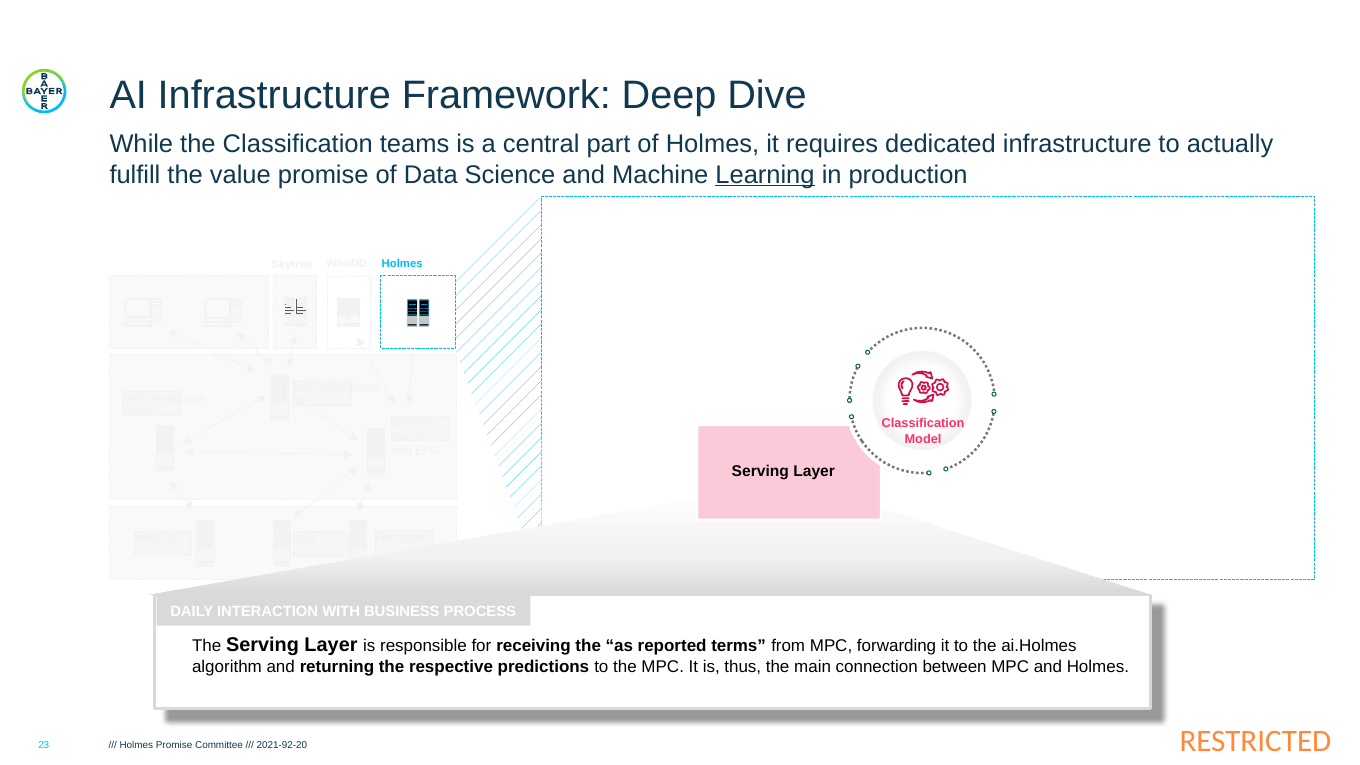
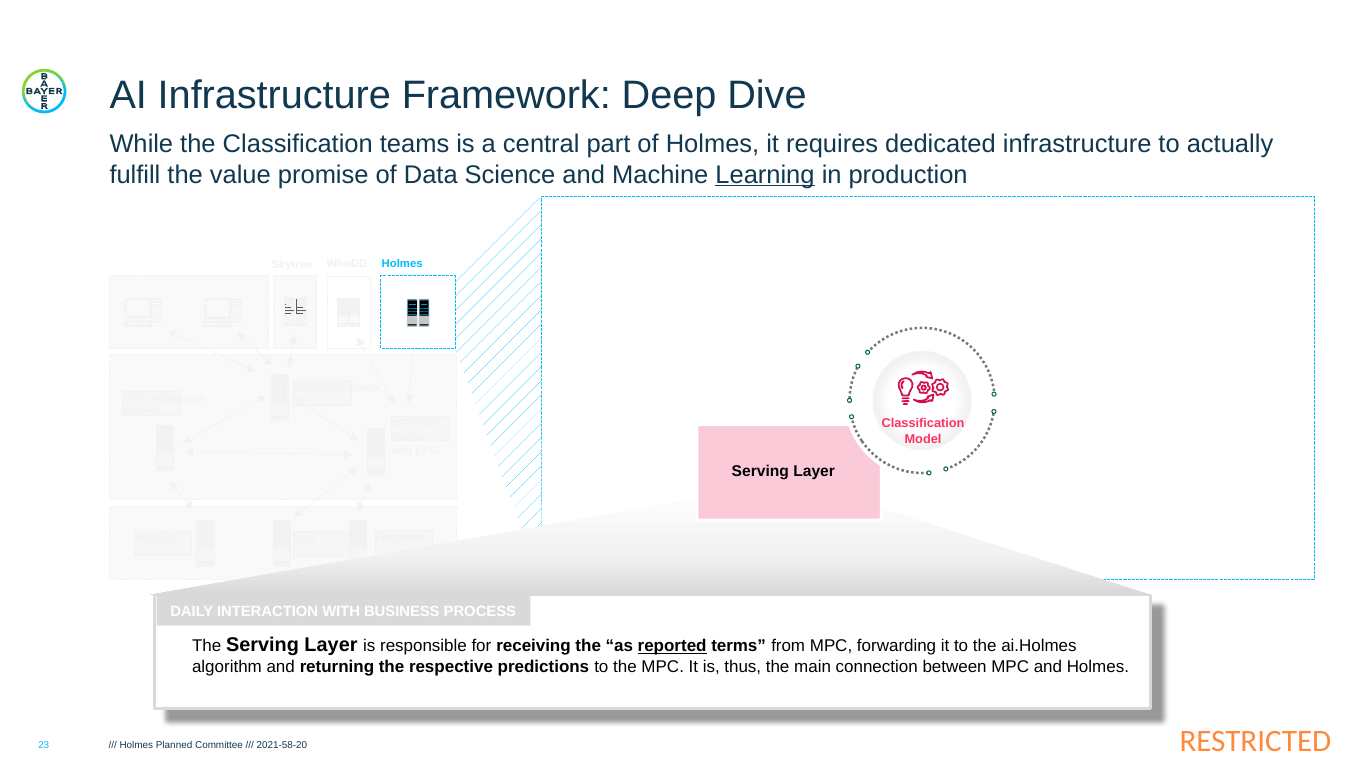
reported underline: none -> present (672, 646)
Holmes Promise: Promise -> Planned (174, 745)
2021-92-20: 2021-92-20 -> 2021-58-20 (282, 745)
